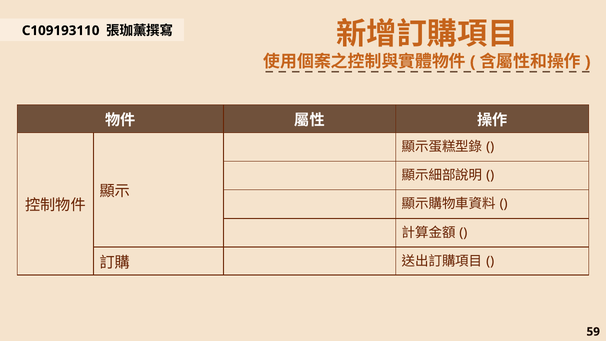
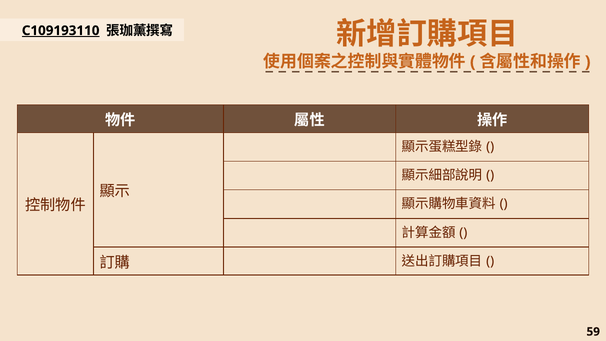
C109193110 underline: none -> present (61, 31)
